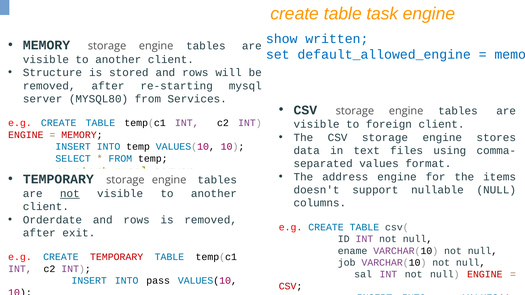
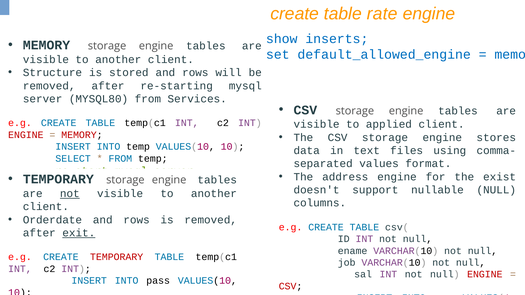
task: task -> rate (382, 14)
written: written -> inserts (337, 39)
foreign: foreign -> applied (389, 124)
items: items -> exist (500, 177)
exit underline: none -> present (79, 233)
